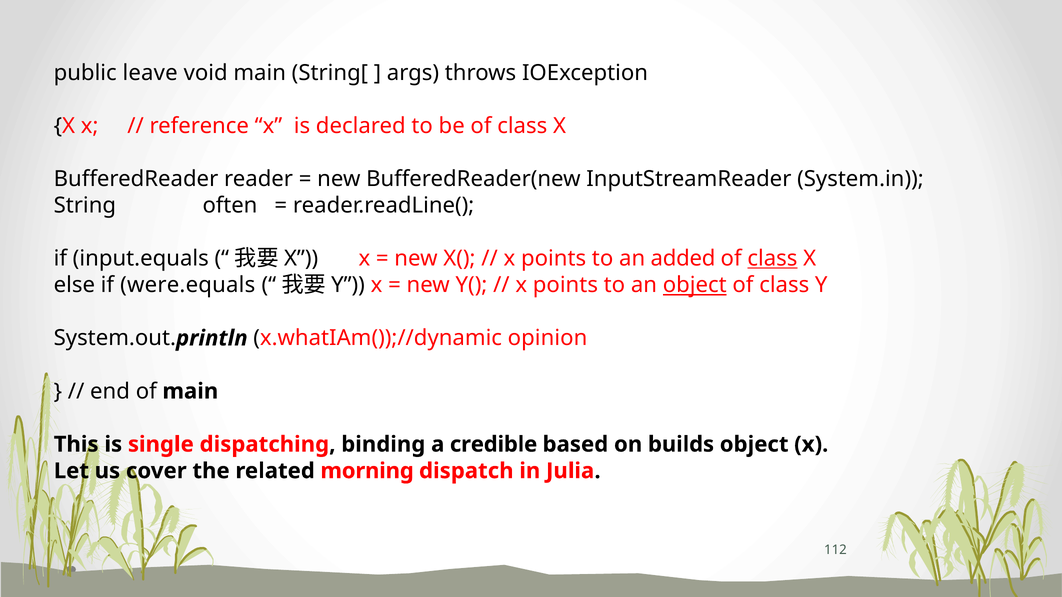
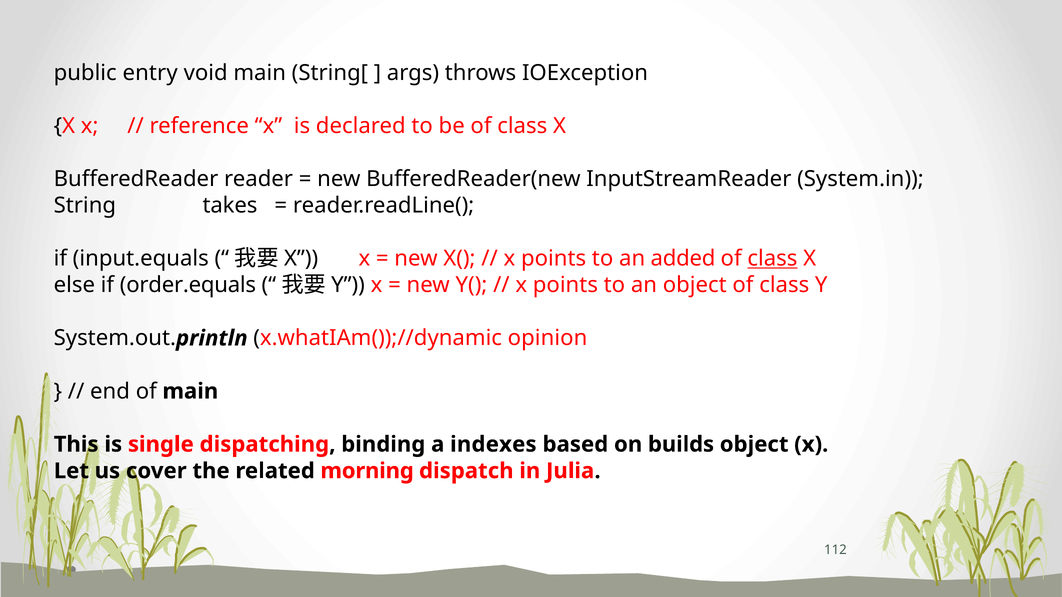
leave: leave -> entry (150, 73)
often: often -> takes (230, 206)
were.equals: were.equals -> order.equals (188, 285)
object underline: present -> none (695, 285)
credible: credible -> indexes (493, 445)
